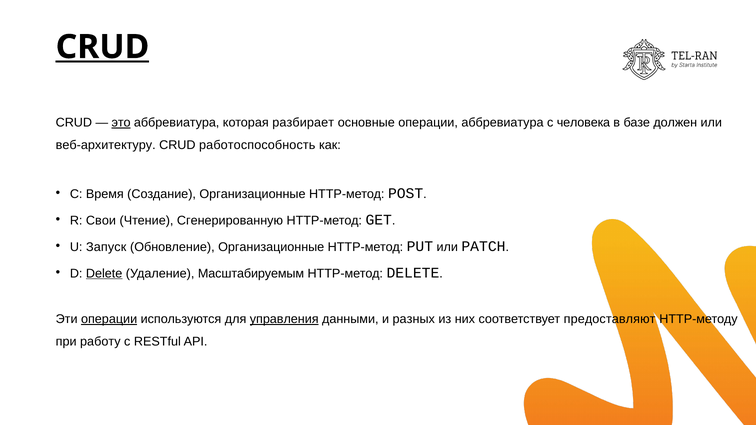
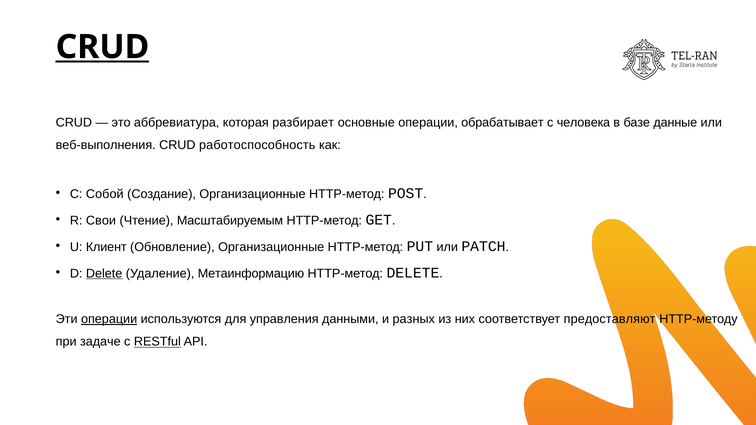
это underline: present -> none (121, 123)
операции аббревиатура: аббревиатура -> обрабатывает (503, 123)
должен: должен -> данные (675, 123)
веб-архитектуру: веб-архитектуру -> веб-выполнения (106, 145)
Время: Время -> Собой (105, 194)
Сгенерированную: Сгенерированную -> Масштабируемым (230, 221)
Запуск: Запуск -> Клиент (106, 247)
Масштабируемым: Масштабируемым -> Метаинформацию (251, 274)
управления underline: present -> none (284, 319)
работу: работу -> задаче (100, 342)
RESTful underline: none -> present (157, 342)
